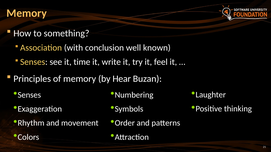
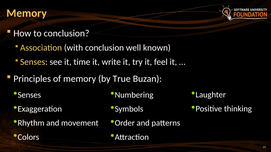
to something: something -> conclusion (67, 33)
Hear: Hear -> True (122, 79)
